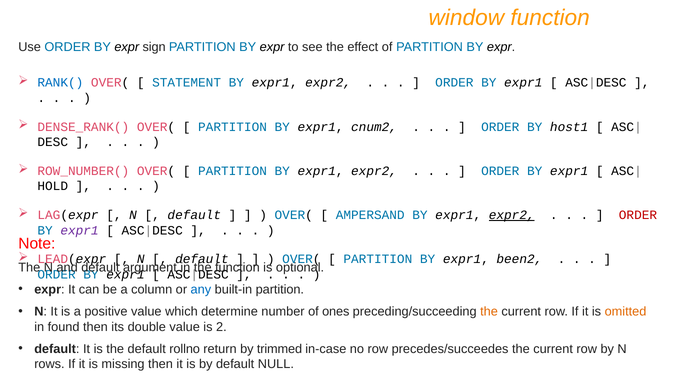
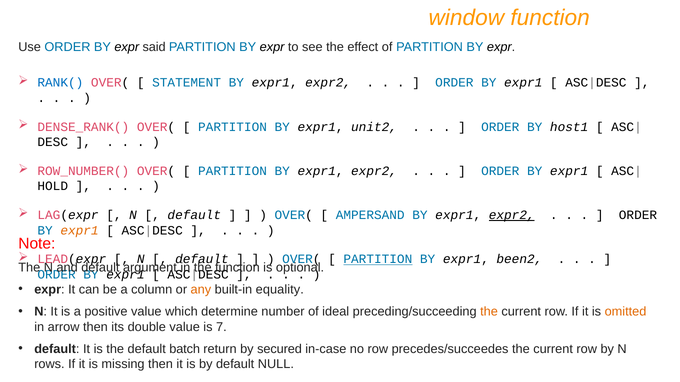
sign: sign -> said (154, 47)
cnum2: cnum2 -> unit2 (374, 127)
ORDER colour: red -> black (638, 215)
expr1 colour: purple -> orange (80, 231)
PARTITION underline: none -> present (378, 260)
any colour: blue -> orange (201, 290)
built-in partition: partition -> equality (280, 290)
ones: ones -> ideal (336, 312)
found: found -> arrow (64, 327)
2: 2 -> 7 (221, 327)
rollno: rollno -> batch (185, 349)
trimmed: trimmed -> secured (279, 349)
